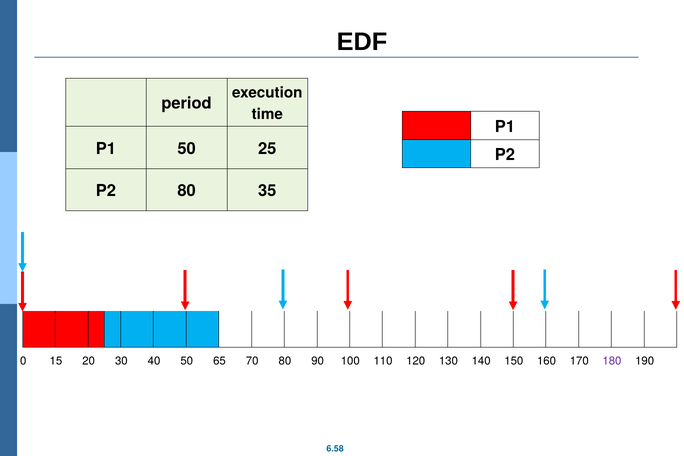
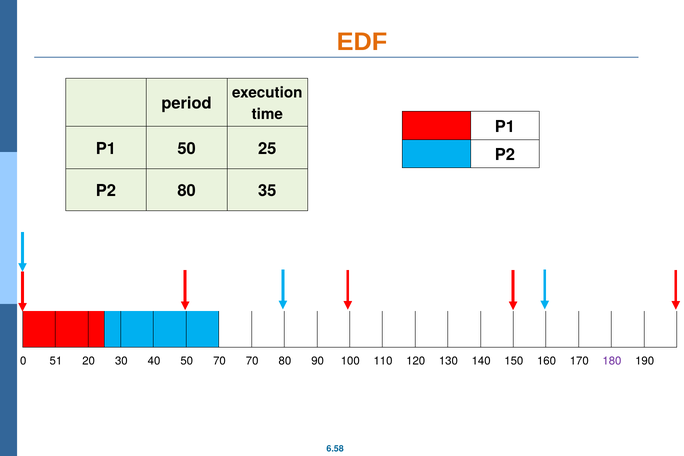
EDF colour: black -> orange (362, 42)
15: 15 -> 51 (56, 361)
50 65: 65 -> 70 (219, 361)
